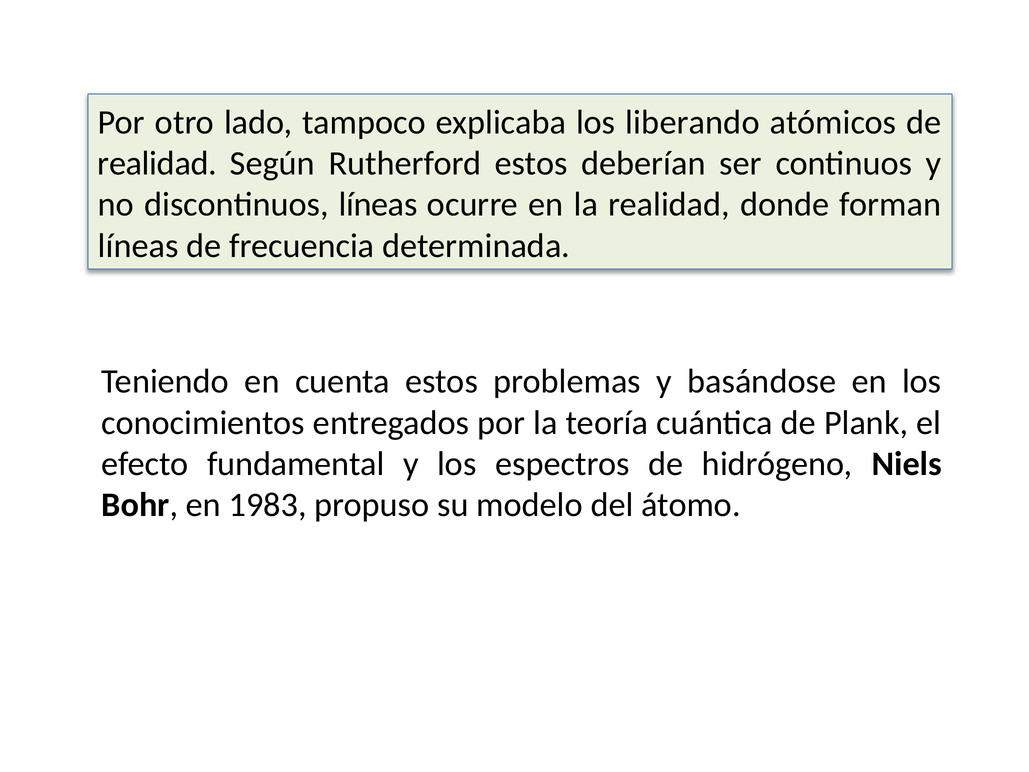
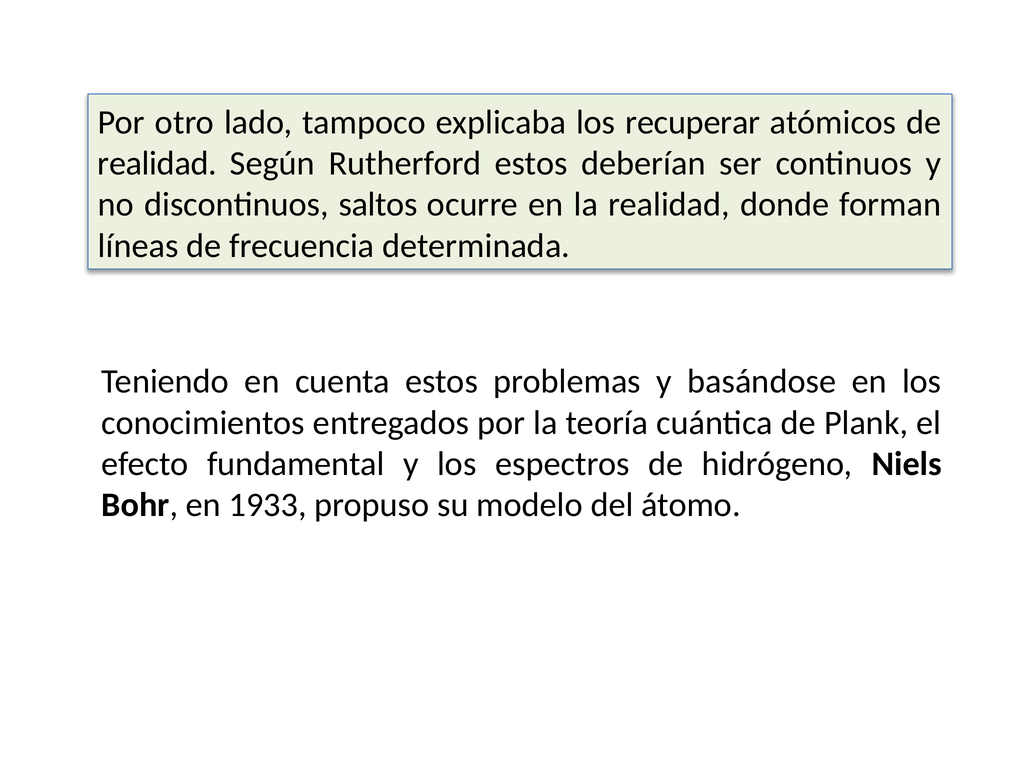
liberando: liberando -> recuperar (693, 122)
discontinuos líneas: líneas -> saltos (378, 204)
1983: 1983 -> 1933 (268, 505)
